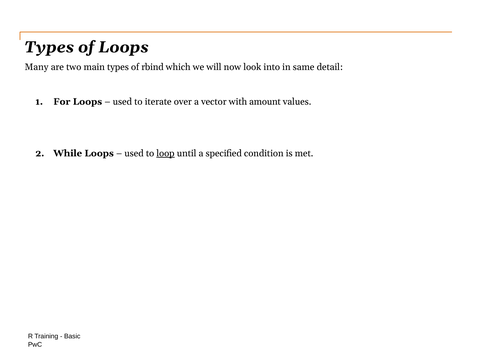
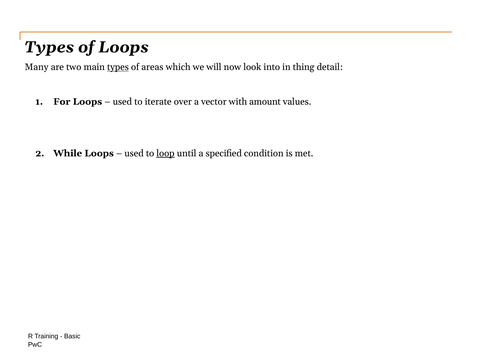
types underline: none -> present (118, 67)
rbind: rbind -> areas (152, 67)
same: same -> thing (304, 67)
